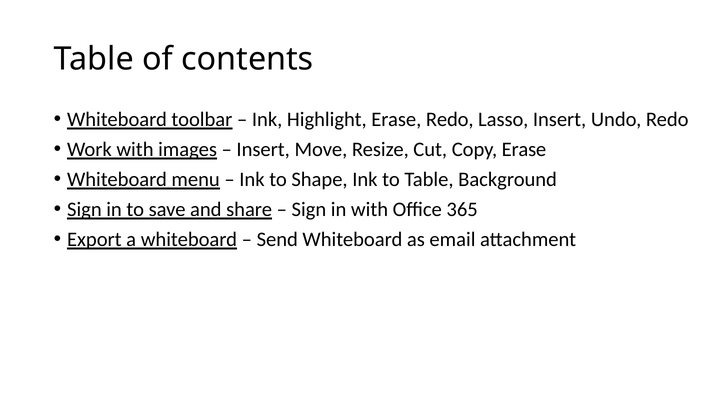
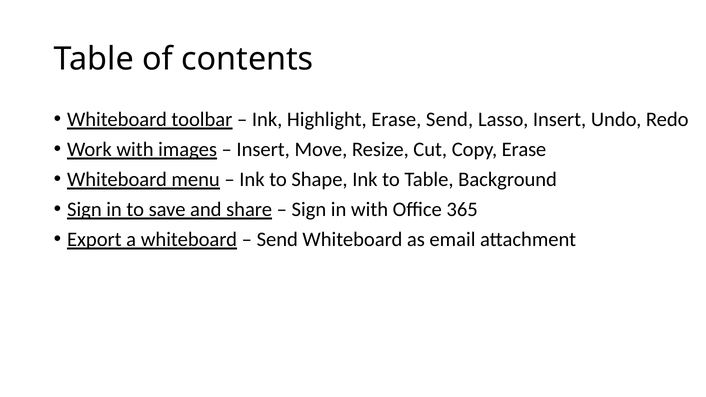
Erase Redo: Redo -> Send (450, 120)
